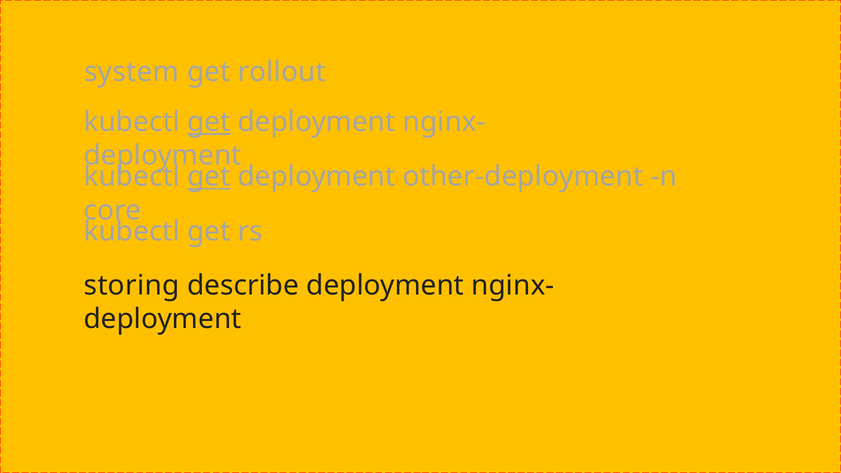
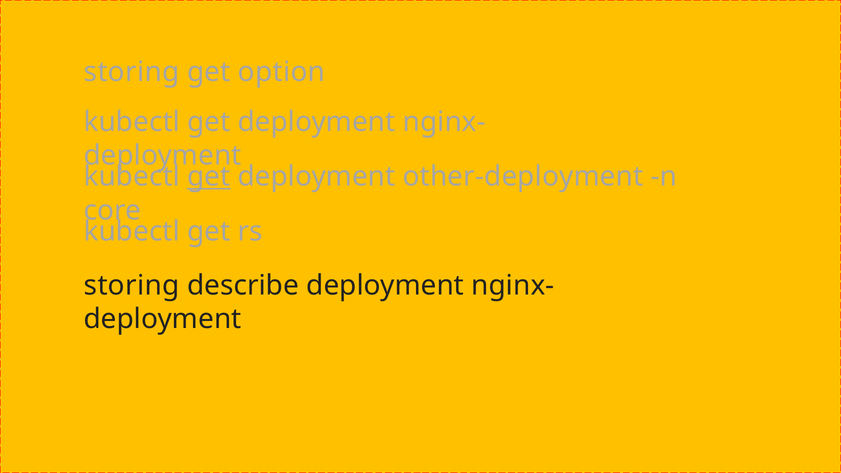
system: system -> storing (132, 72)
rollout: rollout -> option (282, 72)
get underline: present -> none (209, 122)
